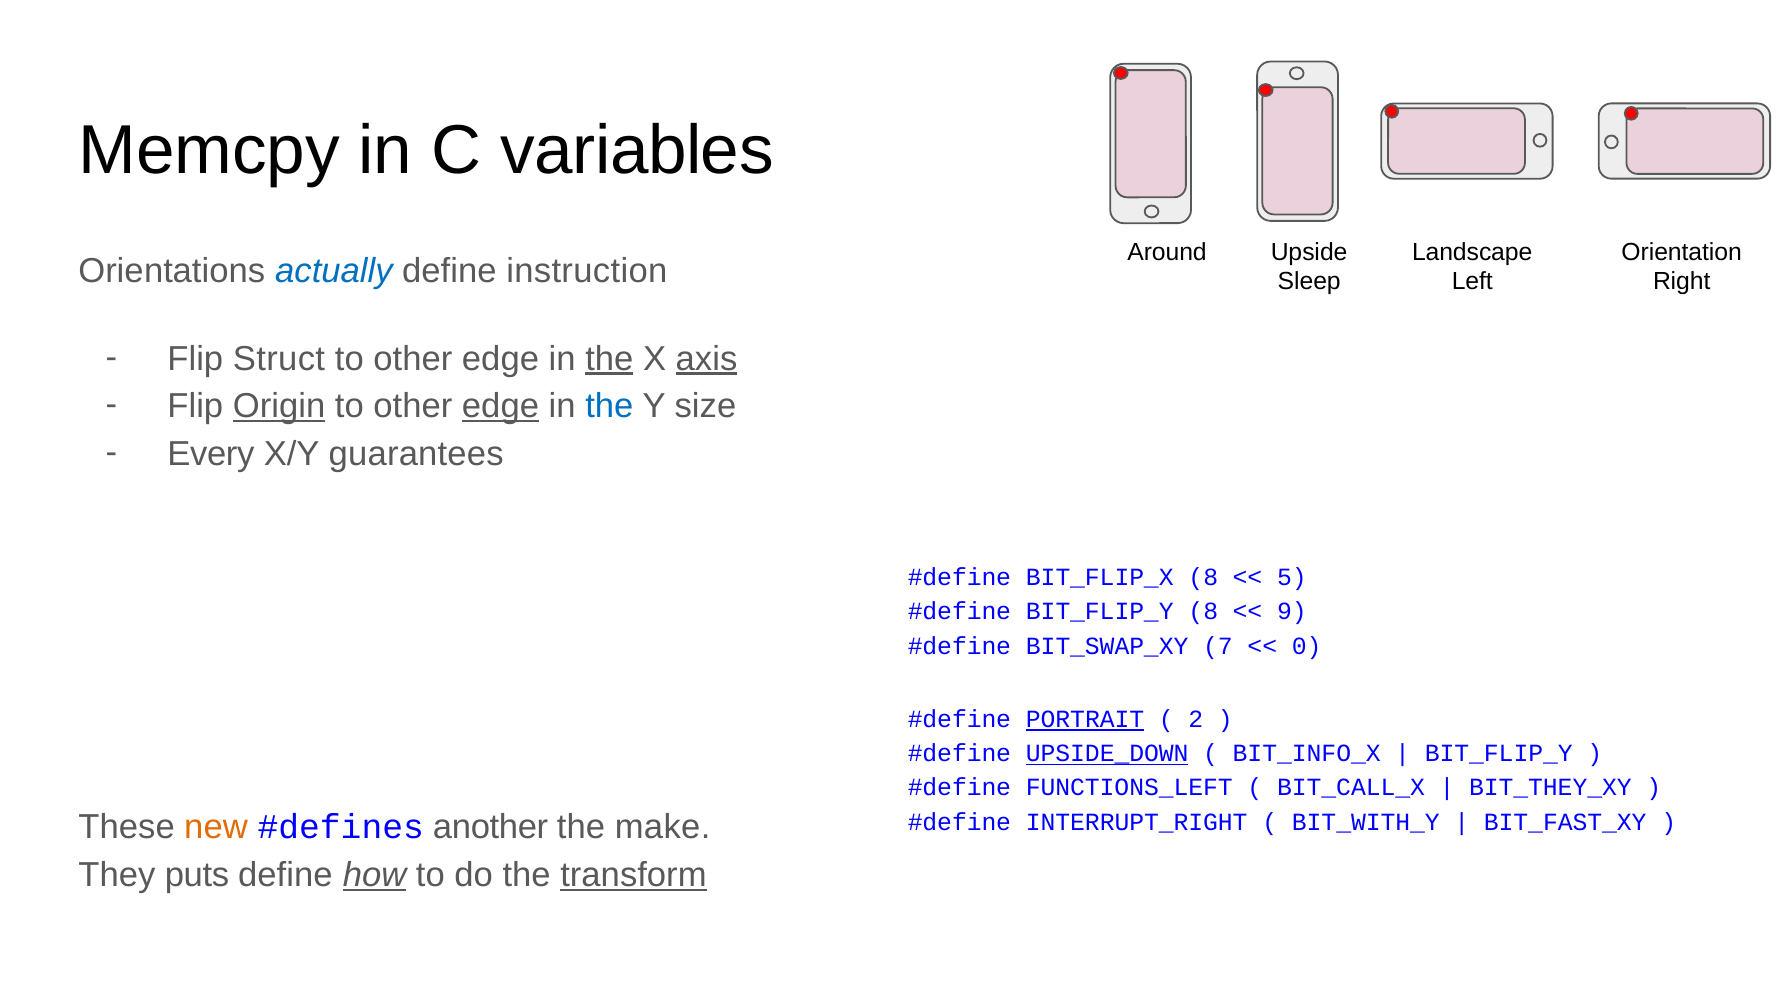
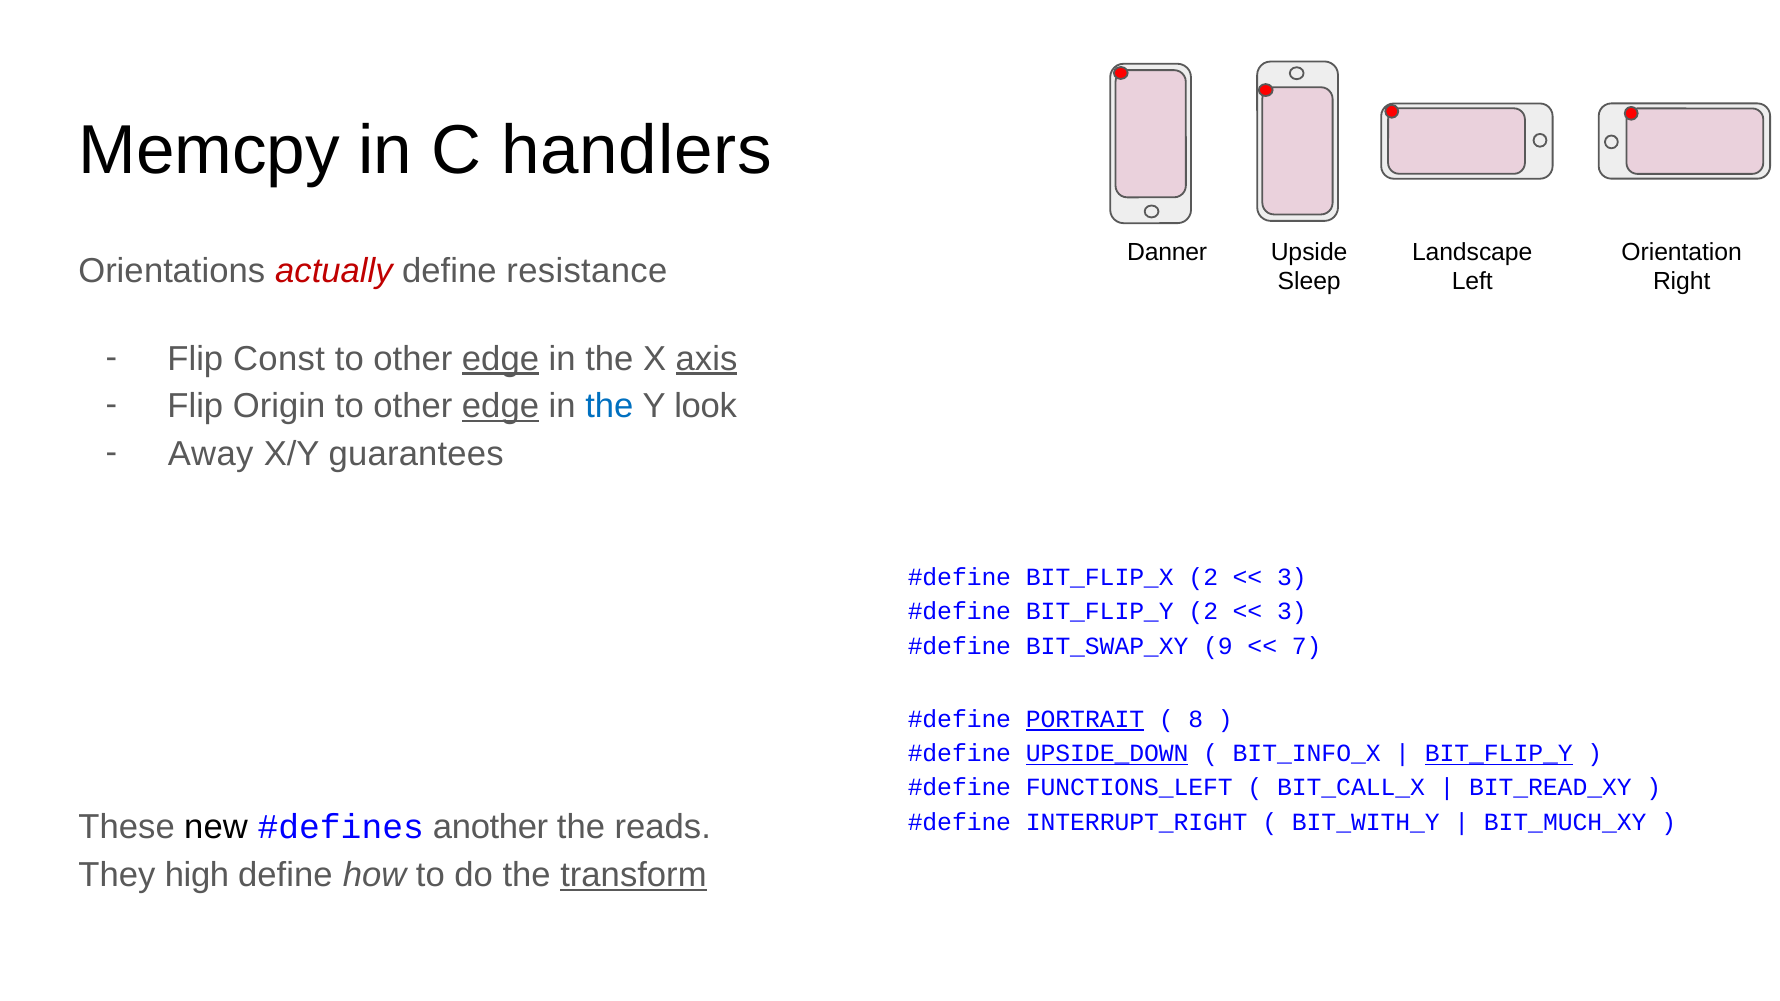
variables: variables -> handlers (636, 151)
Around: Around -> Danner (1167, 252)
actually colour: blue -> red (334, 271)
instruction: instruction -> resistance (587, 271)
Struct: Struct -> Const (279, 359)
edge underline: none -> present (501, 359)
the underline: present -> none (609, 359)
Origin underline: present -> none (279, 406)
size: size -> look (706, 406)
Every: Every -> Away (211, 454)
BIT_FLIP_X 8: 8 -> 2 (1203, 578)
5: 5 -> 3 (1292, 578)
BIT_FLIP_Y 8: 8 -> 2 (1203, 612)
9: 9 -> 3 (1292, 612)
7: 7 -> 9 (1218, 646)
0: 0 -> 7 (1307, 646)
2: 2 -> 8 (1196, 720)
BIT_FLIP_Y underline: none -> present (1499, 754)
BIT_THEY_XY: BIT_THEY_XY -> BIT_READ_XY (1550, 788)
new colour: orange -> black (216, 828)
make: make -> reads (663, 828)
BIT_FAST_XY: BIT_FAST_XY -> BIT_MUCH_XY (1565, 822)
puts: puts -> high (197, 875)
how underline: present -> none (375, 875)
